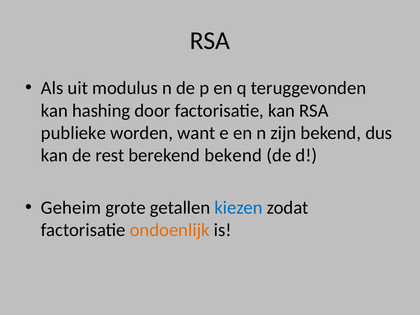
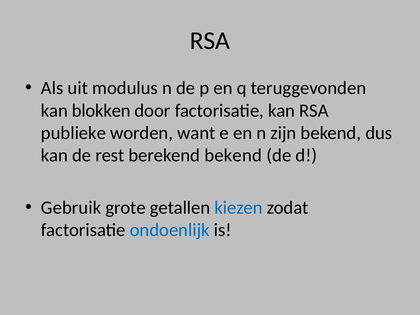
hashing: hashing -> blokken (101, 111)
Geheim: Geheim -> Gebruik (71, 208)
ondoenlijk colour: orange -> blue (170, 230)
